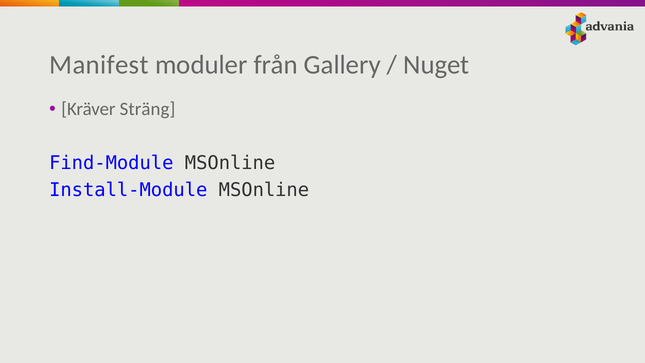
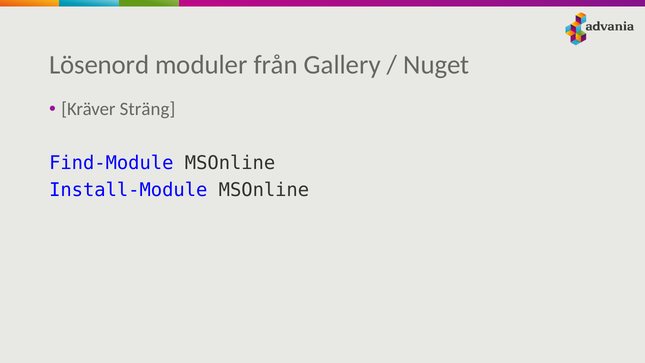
Manifest: Manifest -> Lösenord (99, 65)
